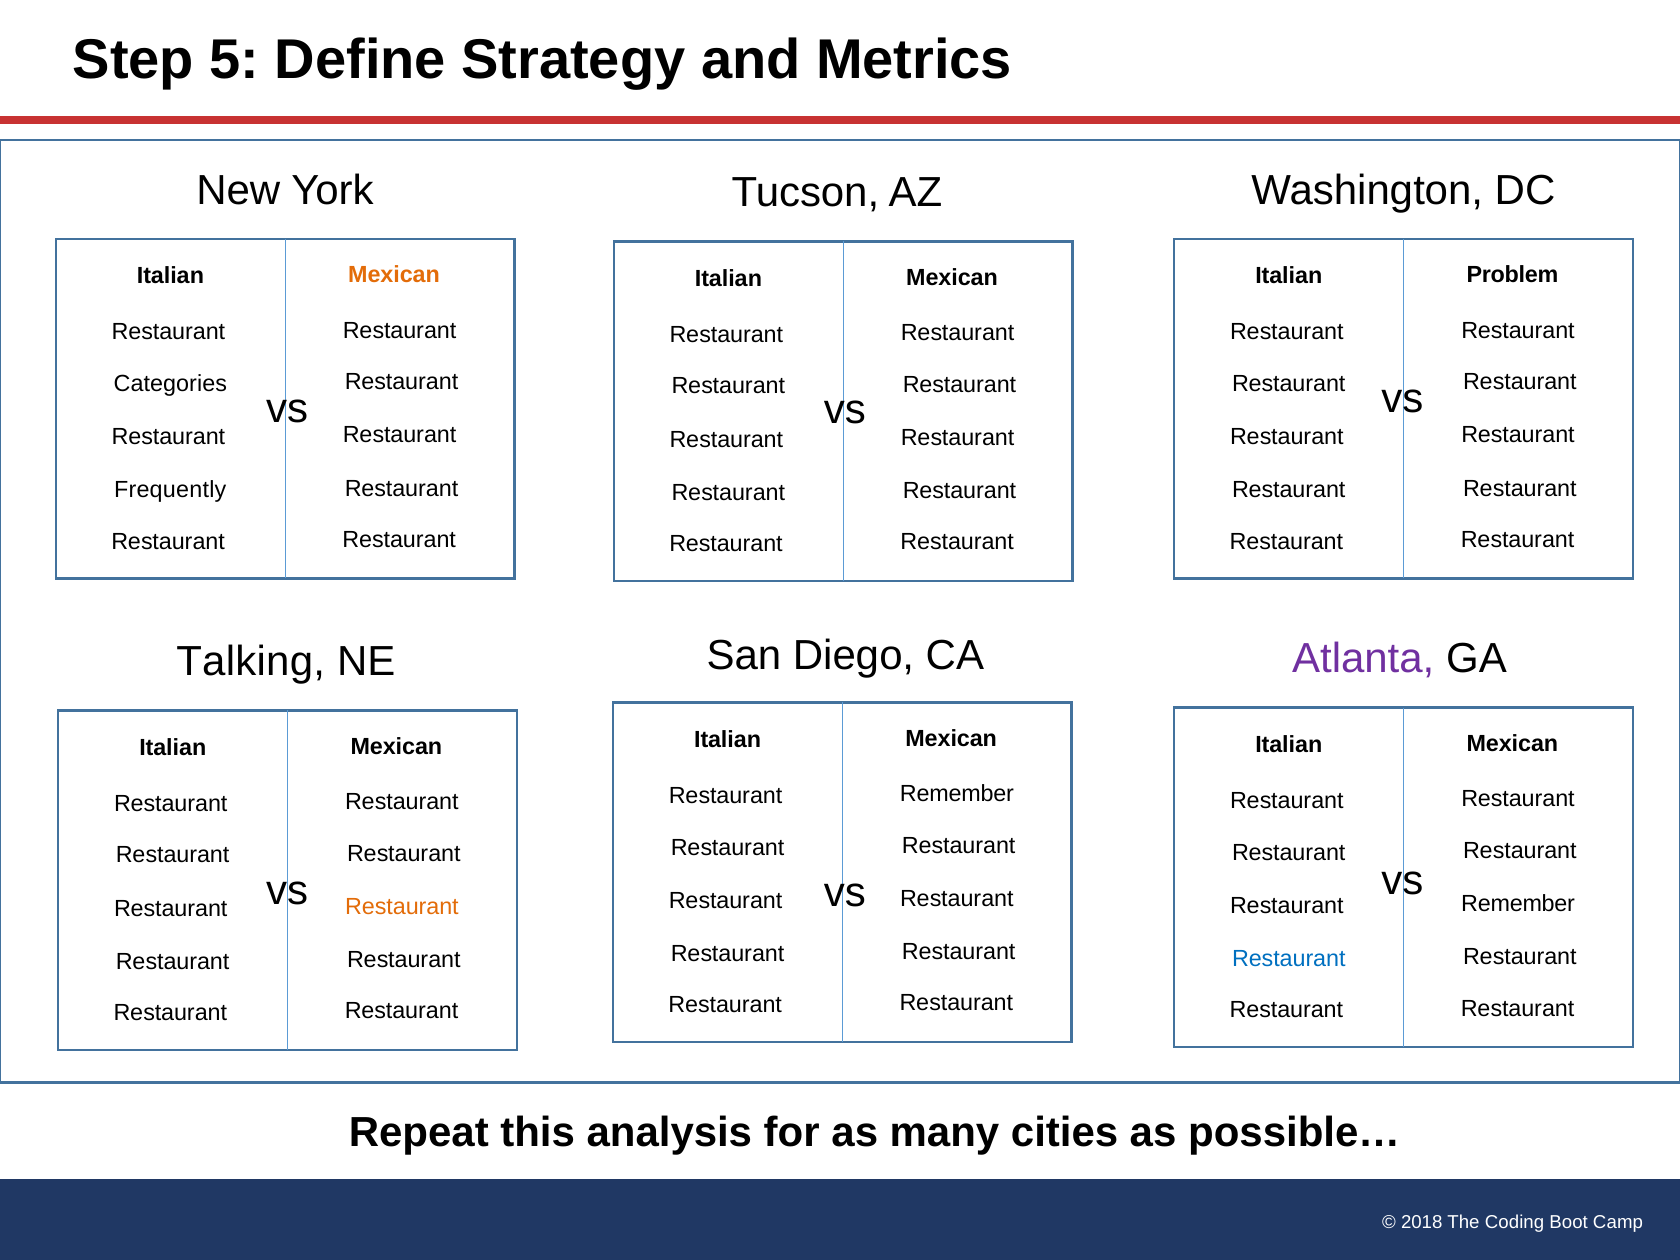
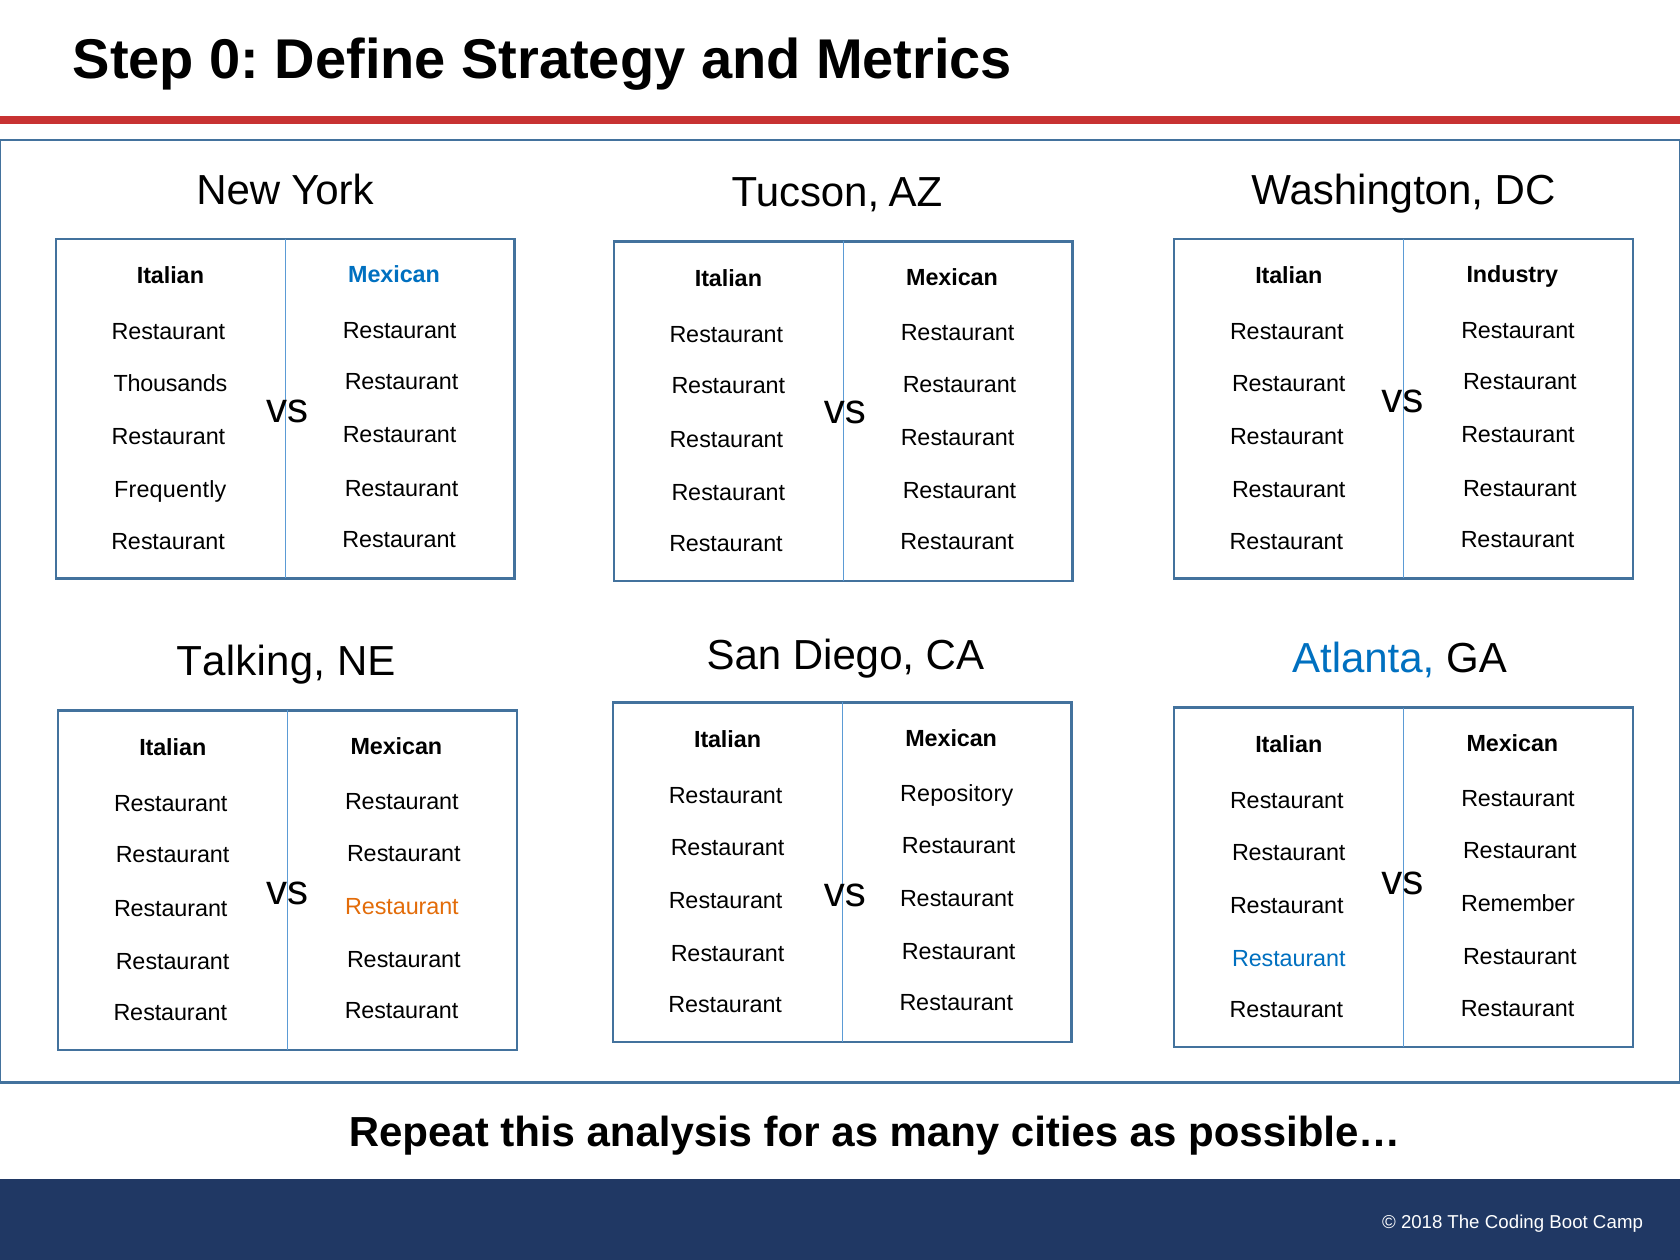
5: 5 -> 0 (234, 60)
Mexican colour: orange -> blue (394, 275)
Problem: Problem -> Industry (1512, 275)
Categories: Categories -> Thousands (170, 384)
Atlanta colour: purple -> blue (1363, 659)
Remember: Remember -> Repository (957, 794)
